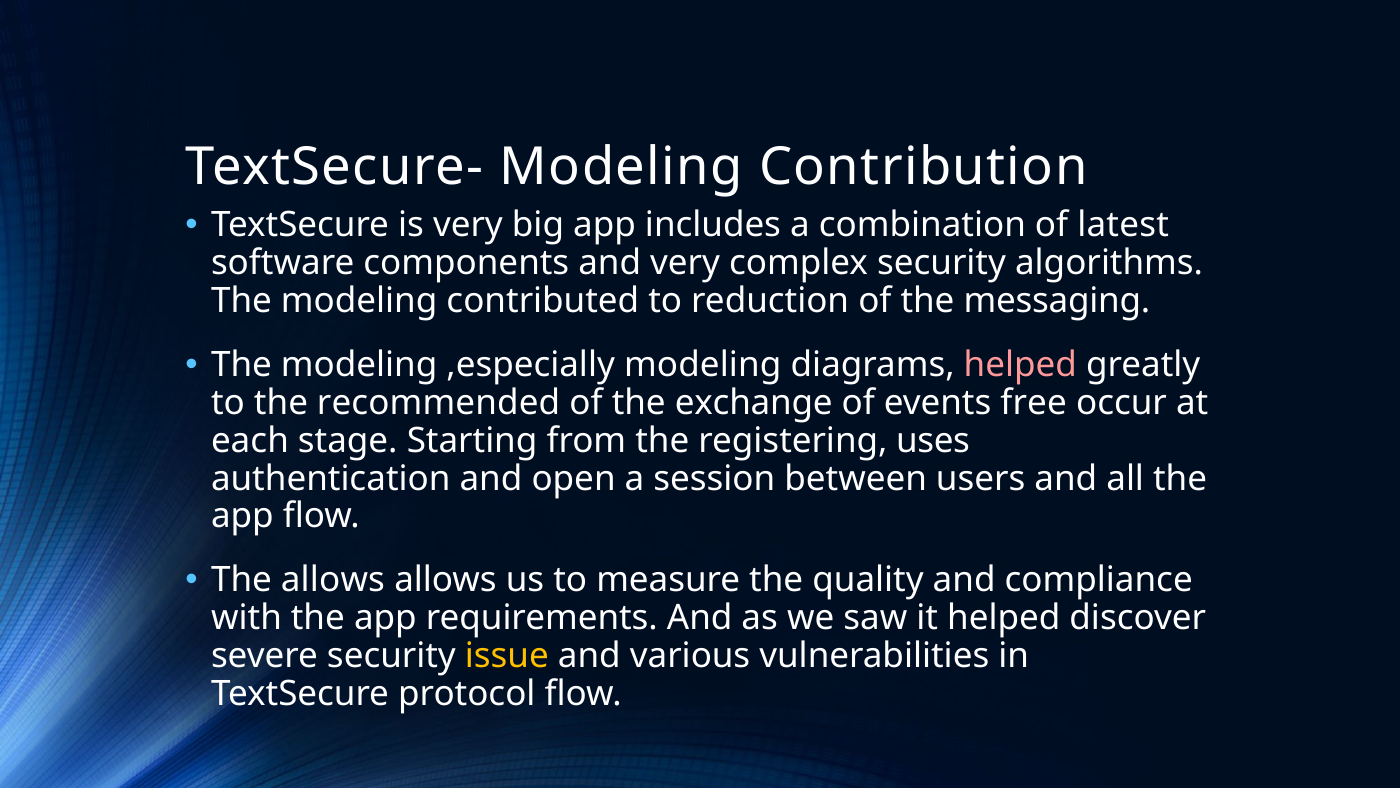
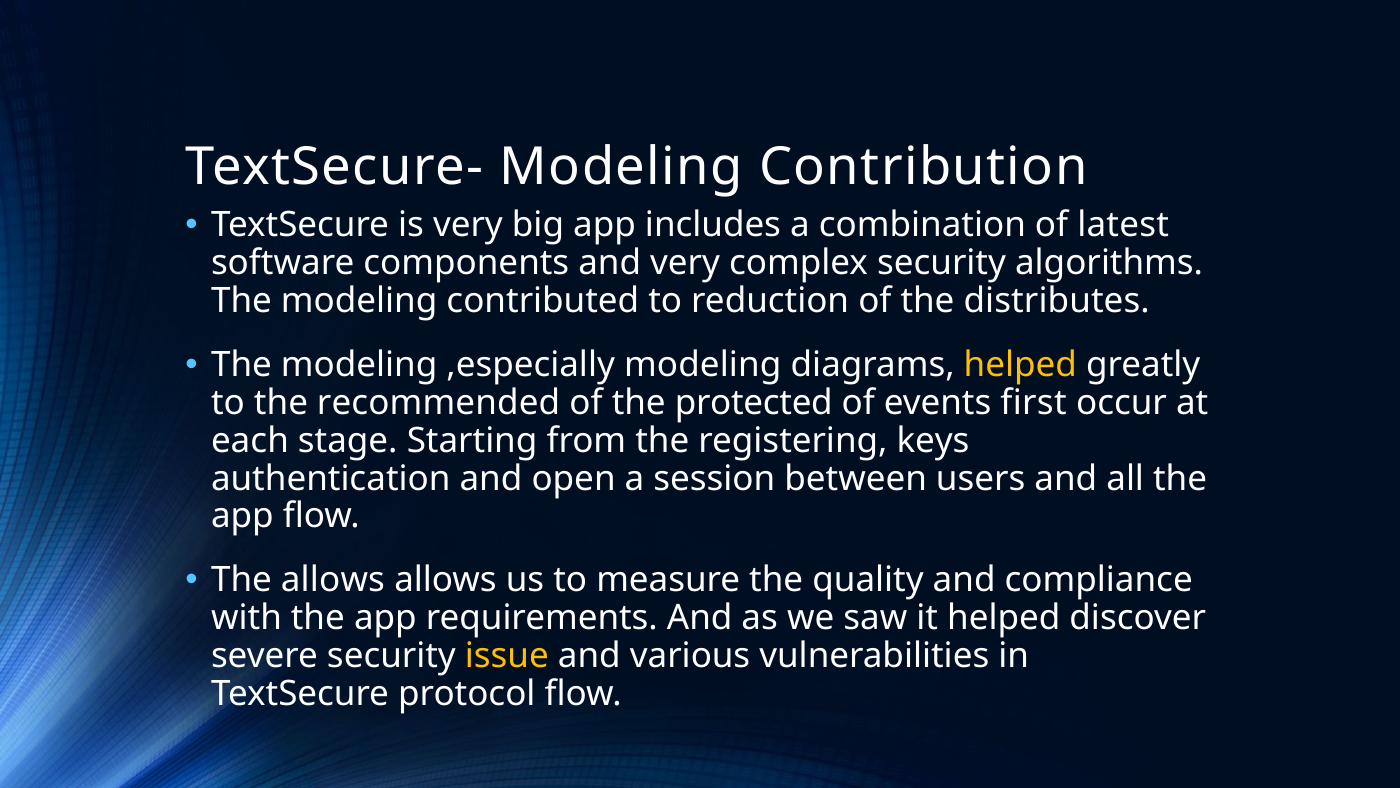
messaging: messaging -> distributes (1057, 301)
helped colour: pink -> yellow (1020, 365)
exchange: exchange -> protected (754, 403)
free: free -> first (1034, 403)
uses: uses -> keys (933, 440)
